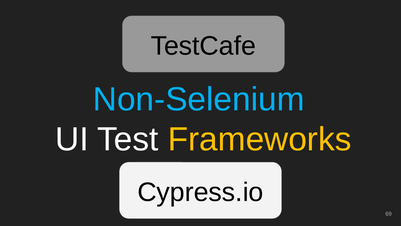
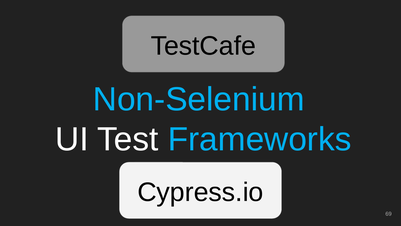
Frameworks colour: yellow -> light blue (260, 139)
